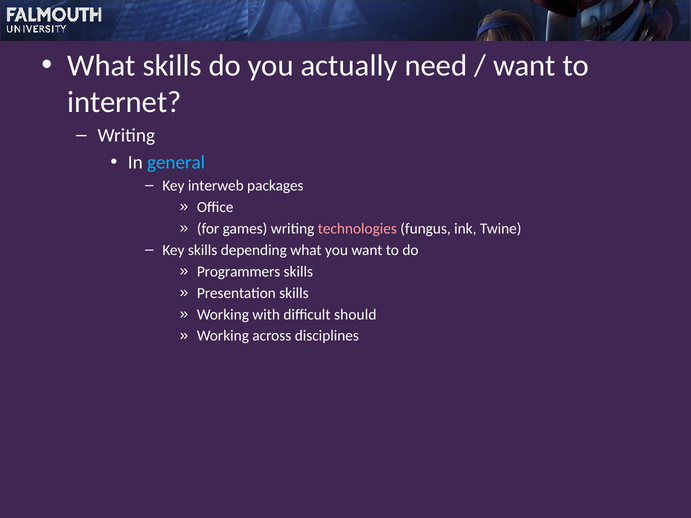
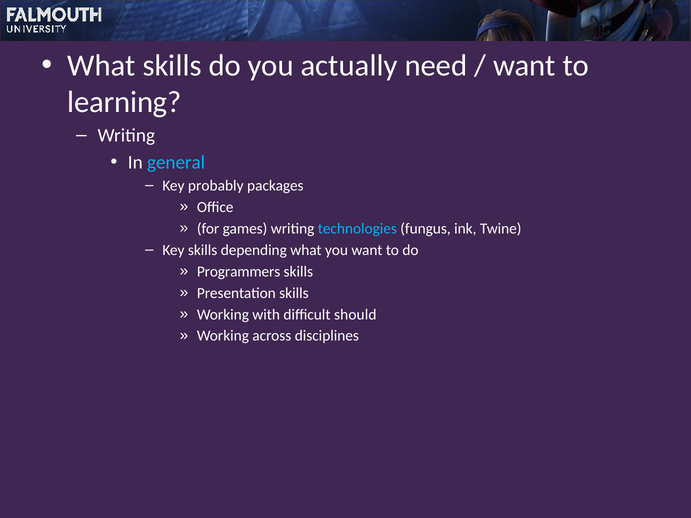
internet: internet -> learning (124, 102)
interweb: interweb -> probably (216, 186)
technologies colour: pink -> light blue (357, 229)
